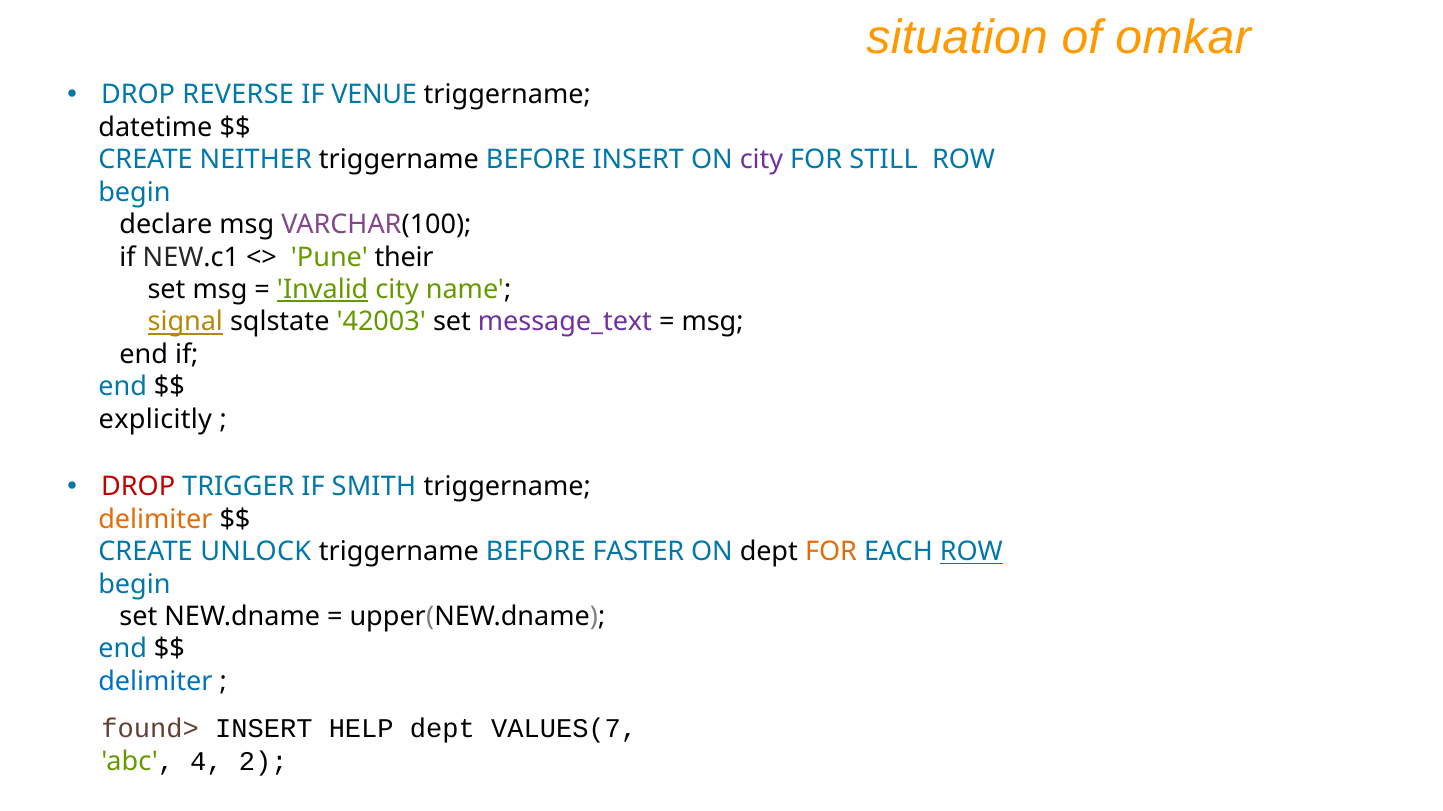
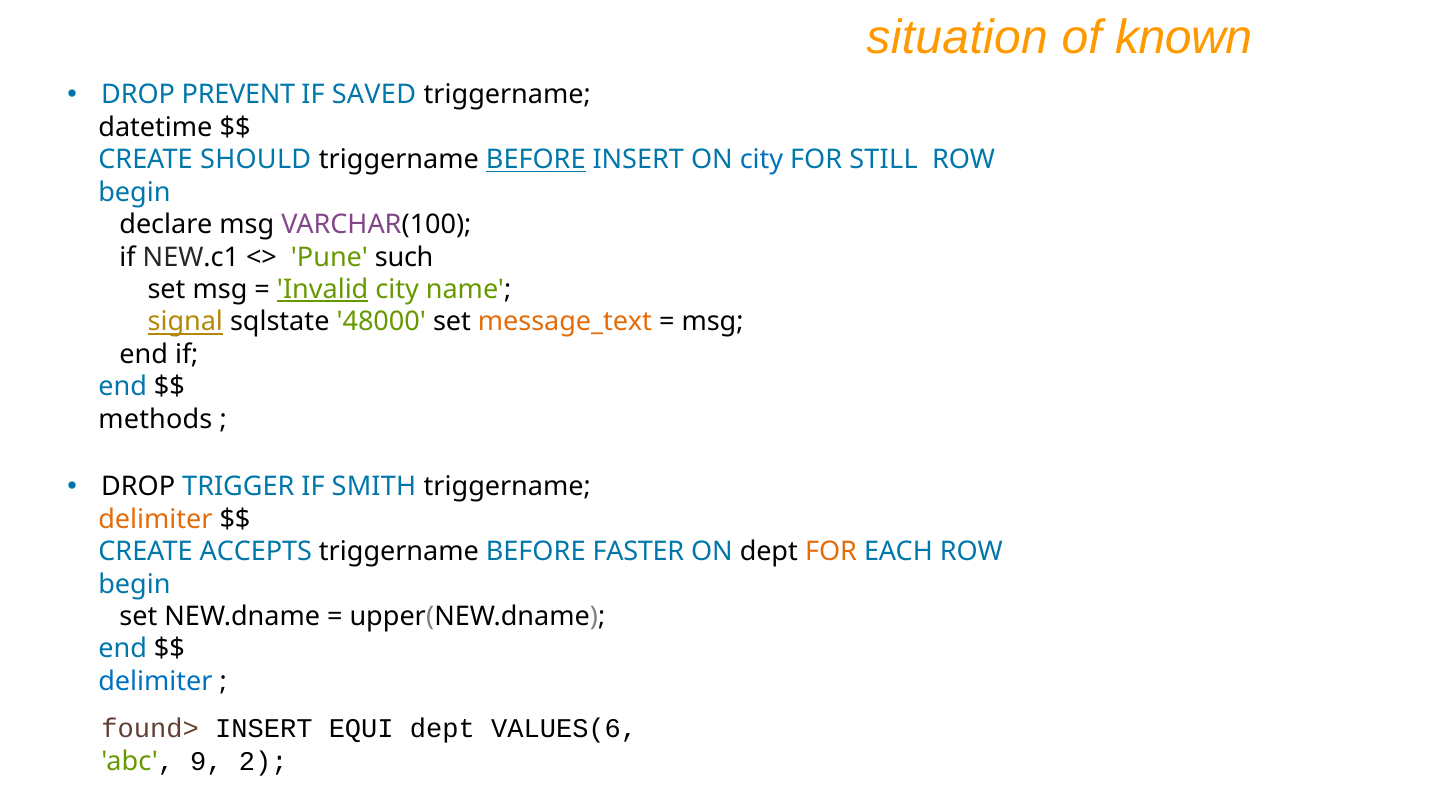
omkar: omkar -> known (1184, 38)
REVERSE: REVERSE -> PREVENT (238, 95)
VENUE: VENUE -> SAVED (374, 95)
NEITHER: NEITHER -> SHOULD (256, 160)
BEFORE underline: none -> present (536, 160)
city colour: purple -> blue (761, 160)
their: their -> such (404, 257)
42003: 42003 -> 48000 (381, 322)
message_text colour: purple -> orange (565, 322)
explicitly: explicitly -> methods (155, 420)
DROP colour: red -> black (138, 487)
UNLOCK: UNLOCK -> ACCEPTS (256, 552)
ROW underline: present -> none (971, 552)
HELP: HELP -> EQUI (361, 730)
VALUES(7: VALUES(7 -> VALUES(6 (564, 730)
4: 4 -> 9 (206, 762)
